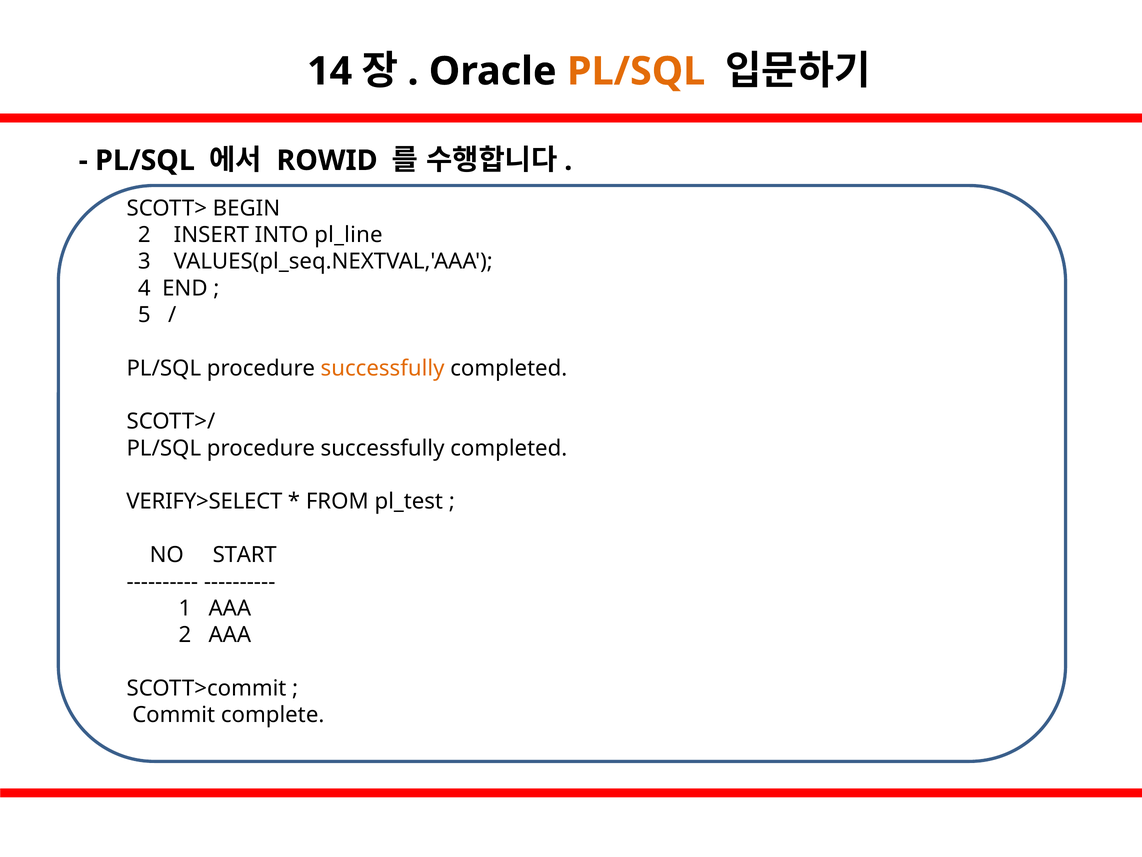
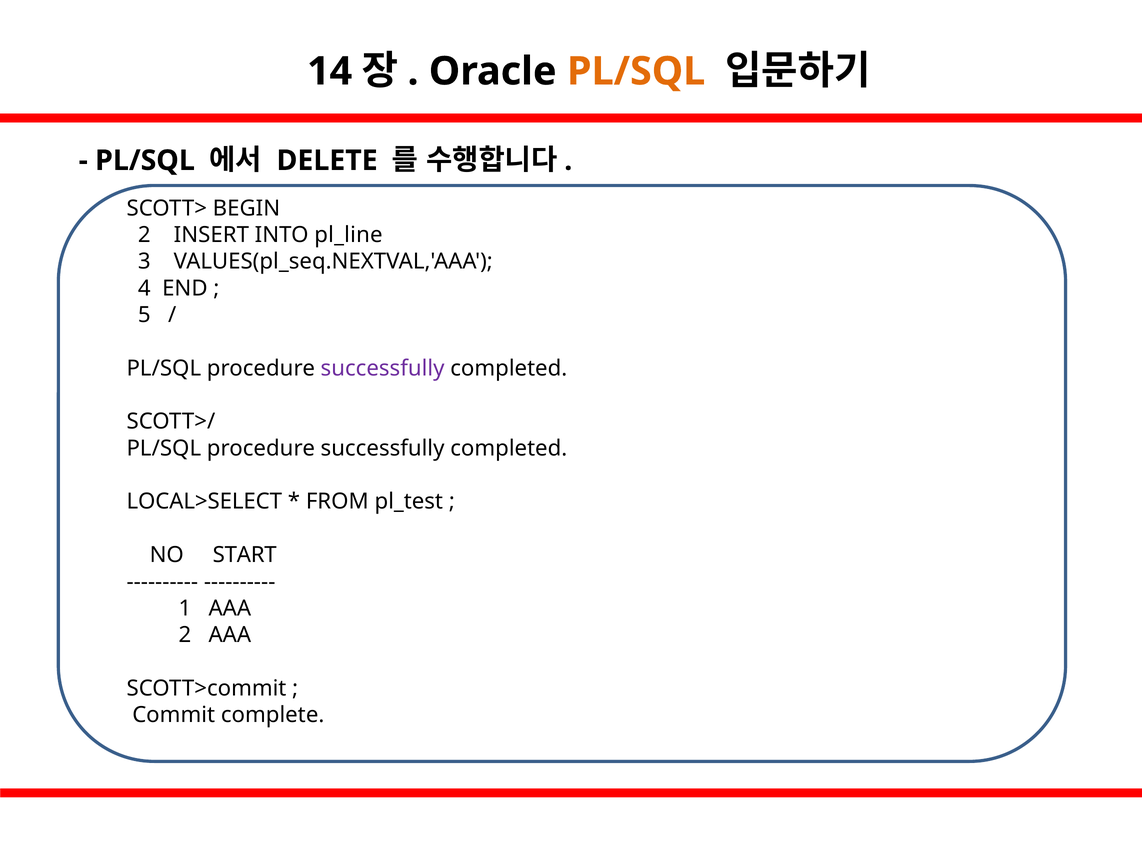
ROWID: ROWID -> DELETE (327, 160)
successfully colour: orange -> purple (383, 368)
VERIFY>SELECT: VERIFY>SELECT -> LOCAL>SELECT (204, 501)
